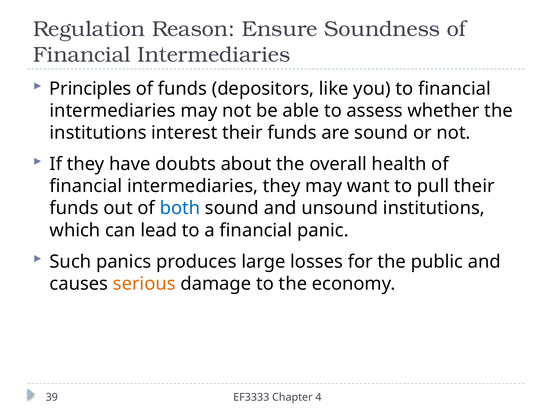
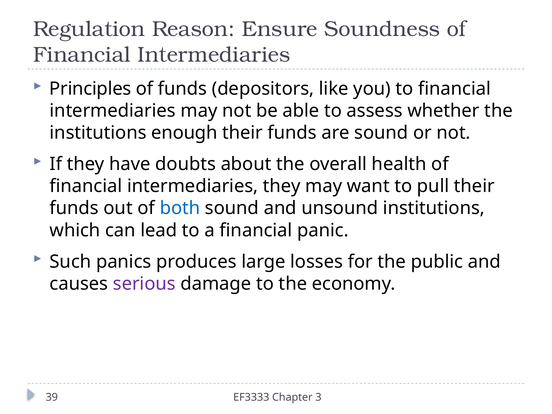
interest: interest -> enough (184, 133)
serious colour: orange -> purple (144, 284)
4: 4 -> 3 (318, 397)
